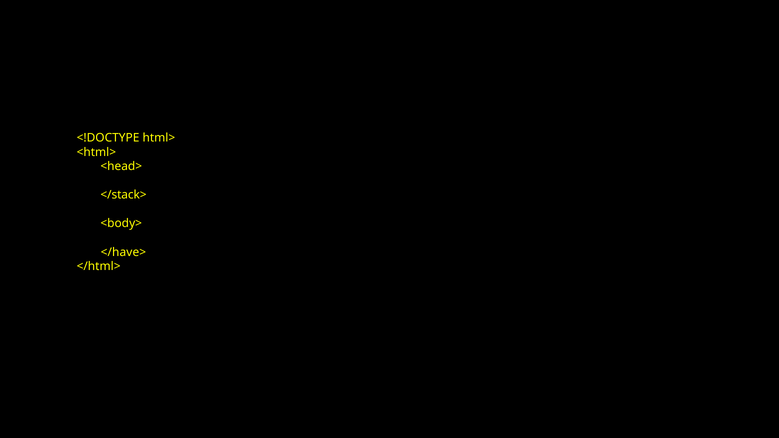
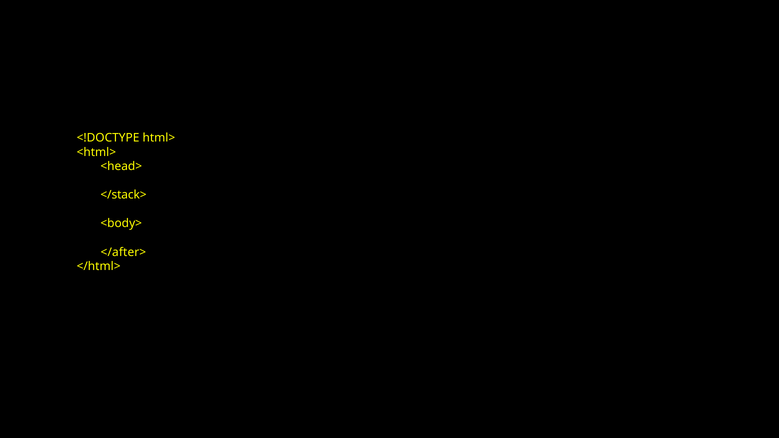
</have>: </have> -> </after> (123, 252)
